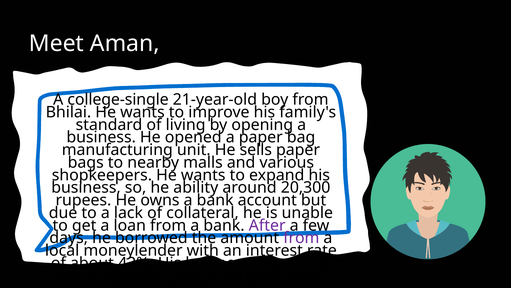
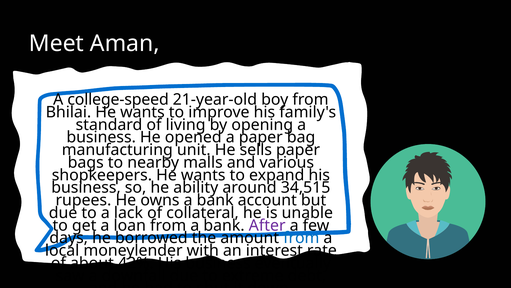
college-single: college-single -> college-speed (118, 99)
20,300: 20,300 -> 34,515 (306, 187)
from colour: purple -> blue (301, 238)
